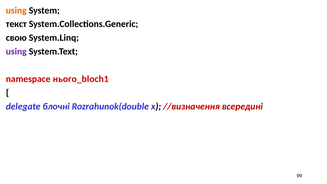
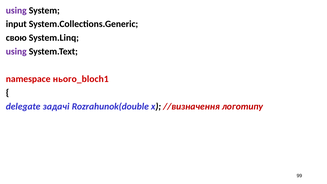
using colour: orange -> purple (16, 10)
текст: текст -> input (16, 24)
блочні: блочні -> задачі (56, 106)
всередині: всередині -> логотипу (242, 106)
